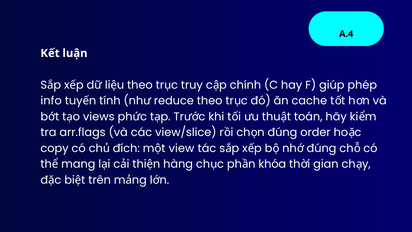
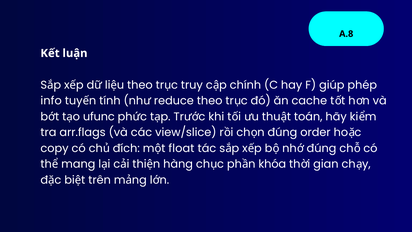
A.4: A.4 -> A.8 (346, 34)
views: views -> ufunc (99, 116)
view: view -> float (181, 148)
